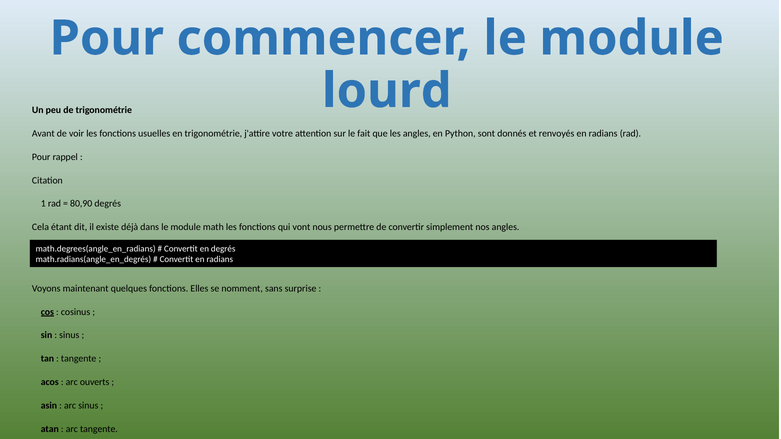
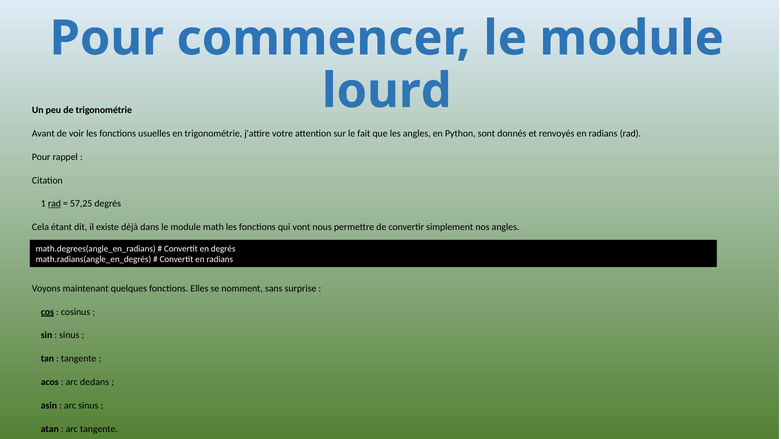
rad underline: none -> present (54, 204)
80,90: 80,90 -> 57,25 (81, 204)
ouverts: ouverts -> dedans (95, 382)
